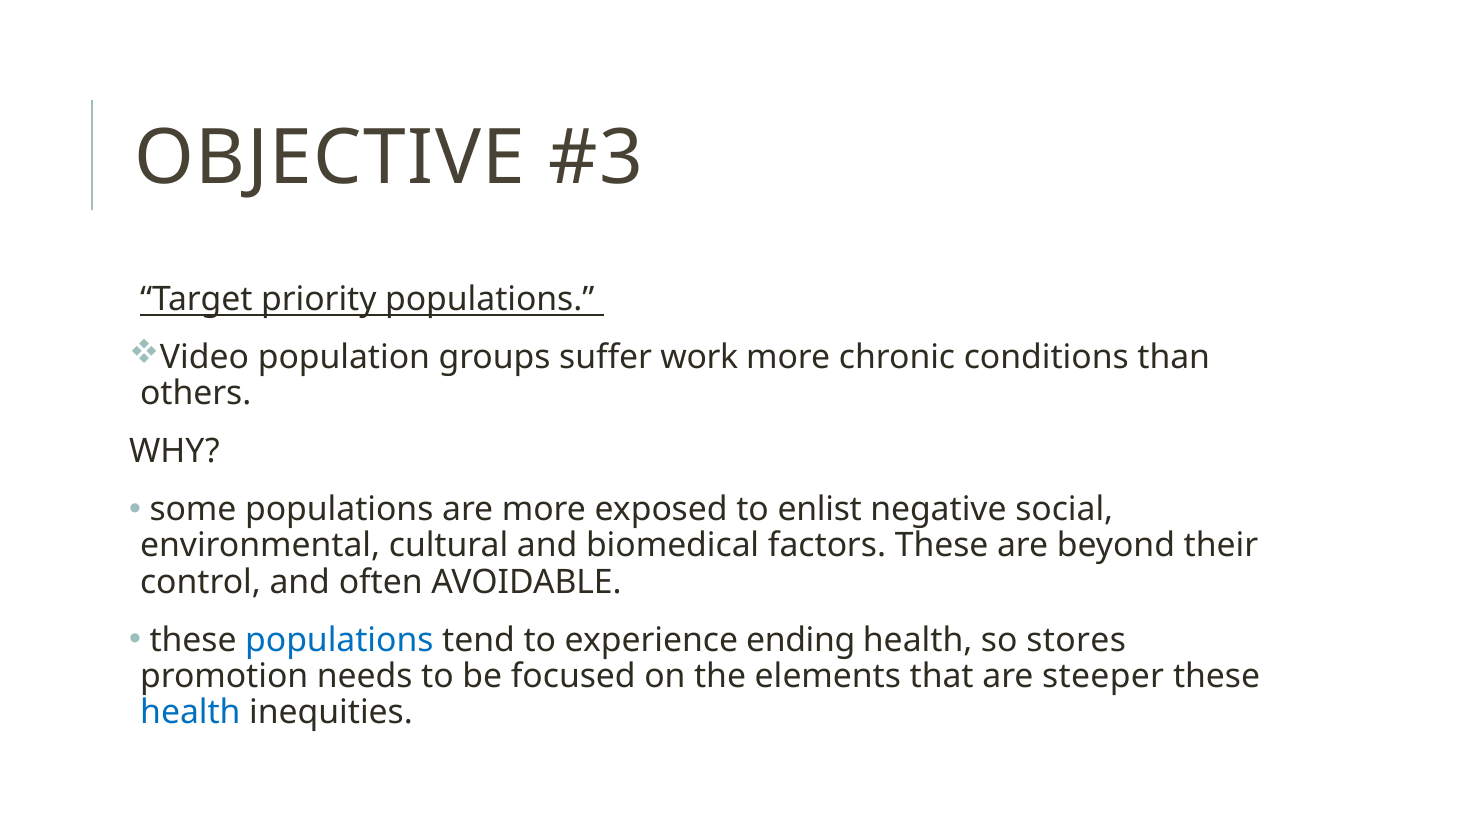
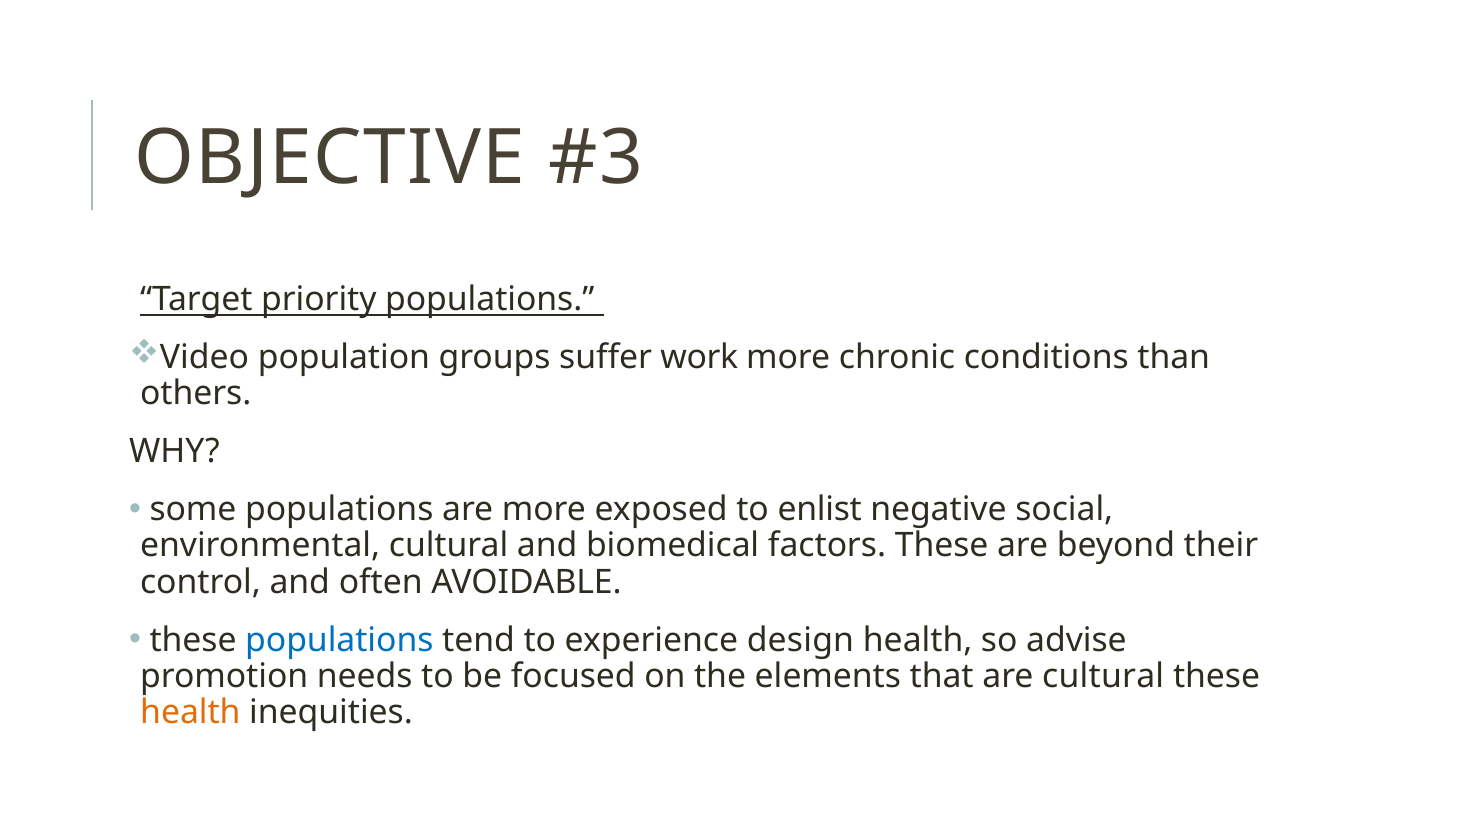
ending: ending -> design (800, 640)
stores: stores -> advise (1076, 640)
are steeper: steeper -> cultural (1103, 676)
health colour: blue -> orange (190, 713)
